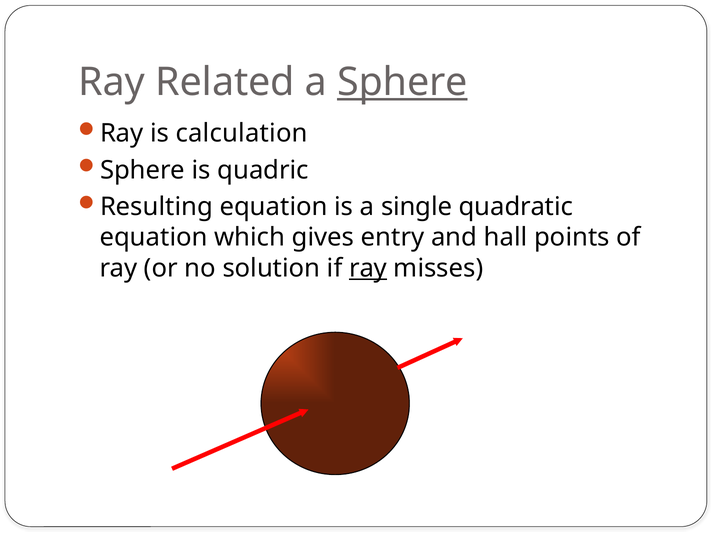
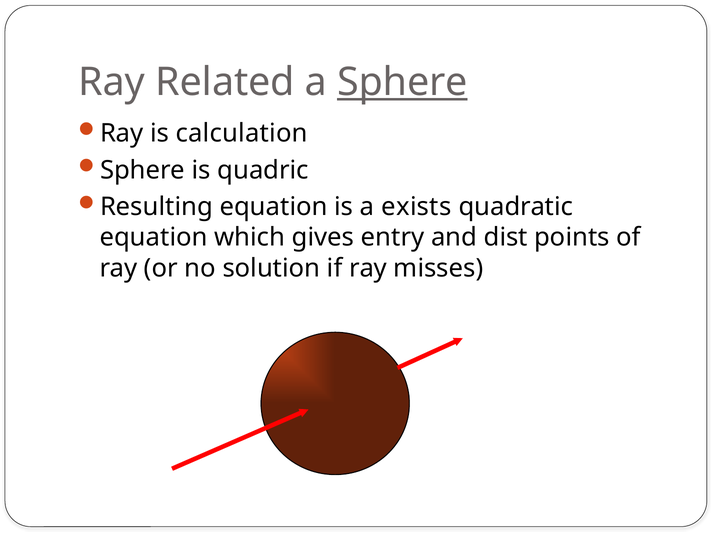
single: single -> exists (416, 207)
hall: hall -> dist (506, 237)
ray underline: present -> none (368, 268)
